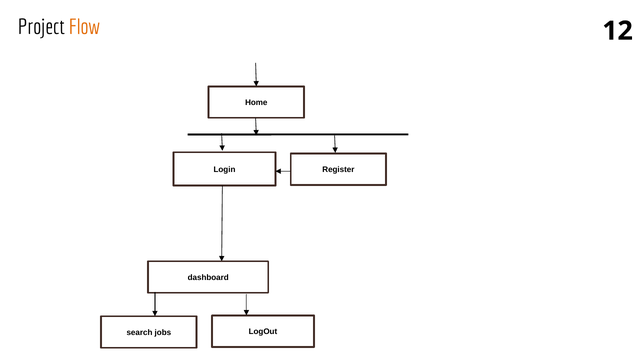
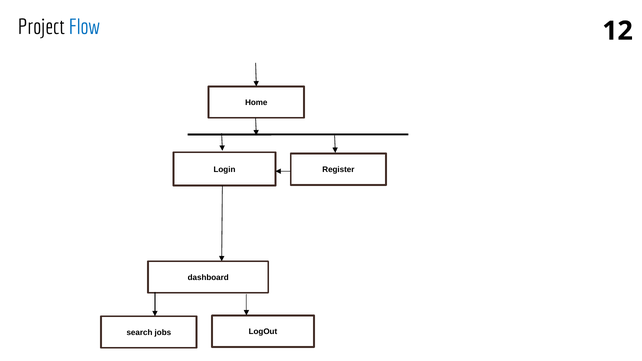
Flow colour: orange -> blue (84, 27)
